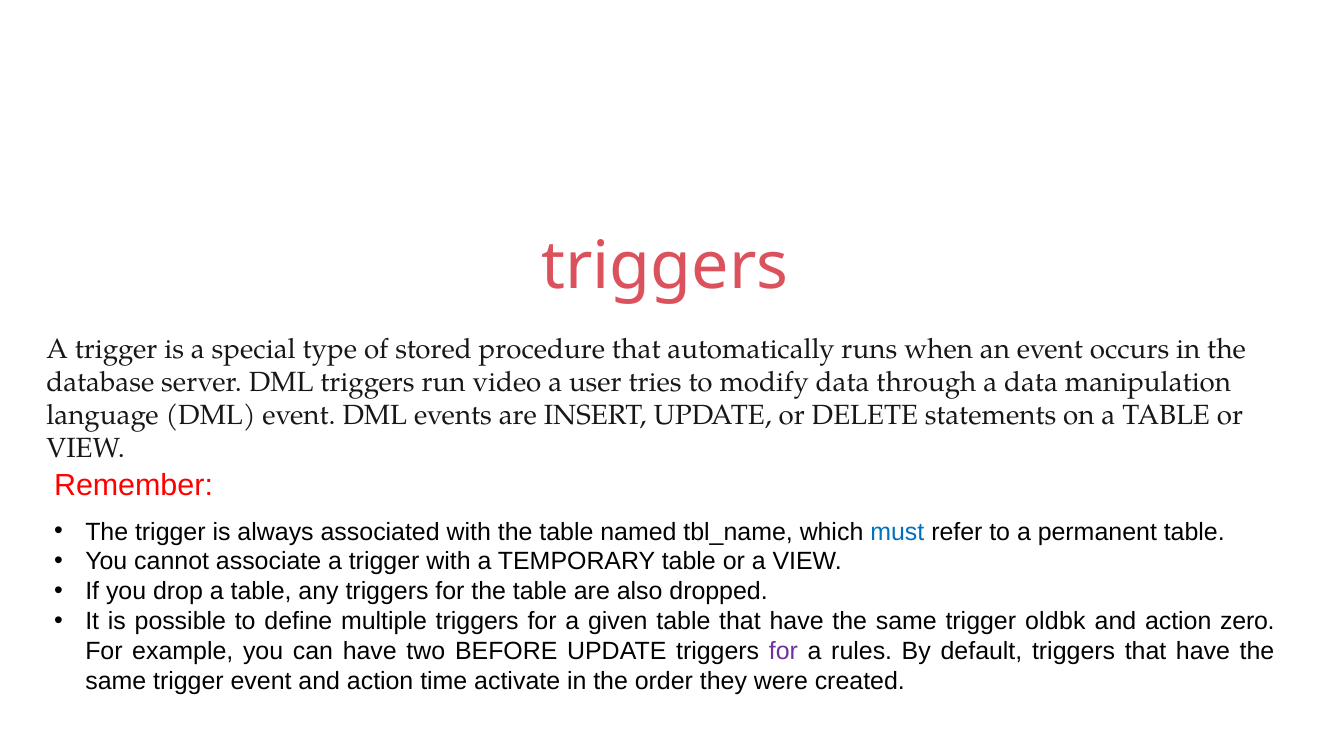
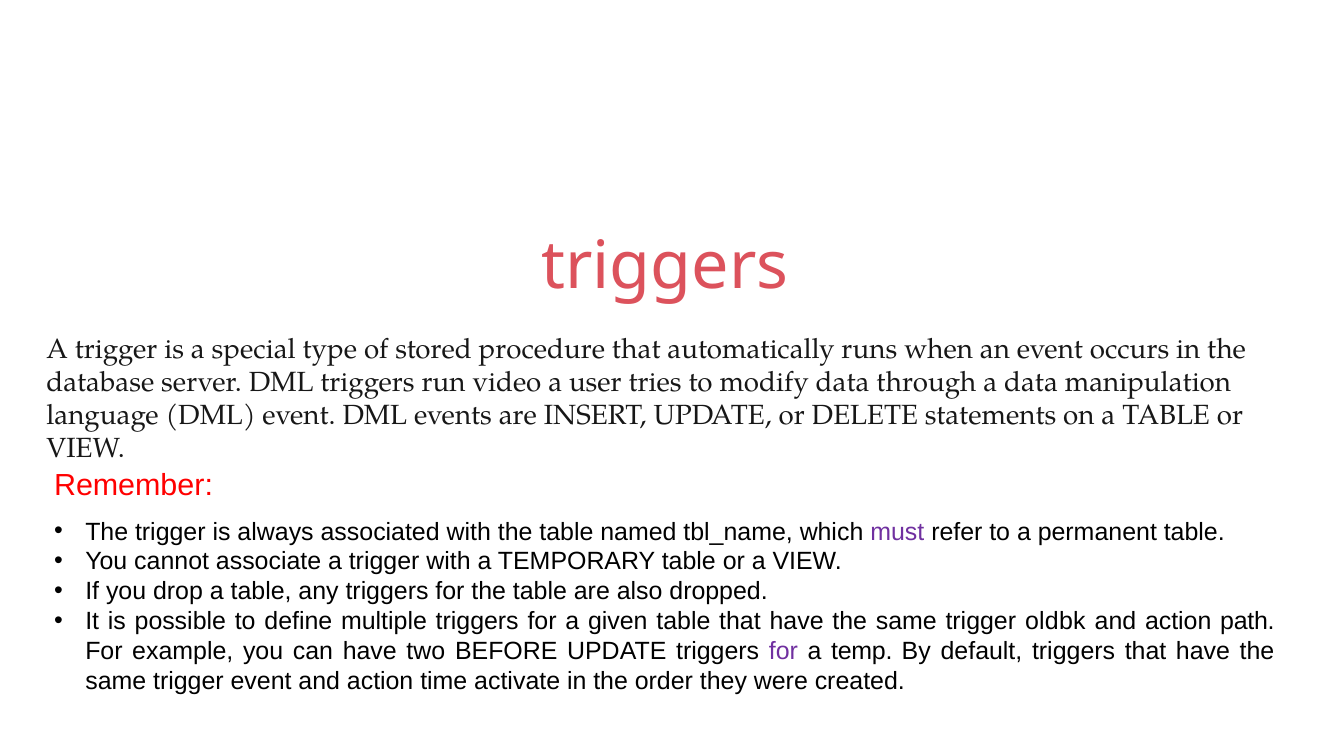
must colour: blue -> purple (897, 532)
zero: zero -> path (1247, 622)
rules: rules -> temp (862, 652)
